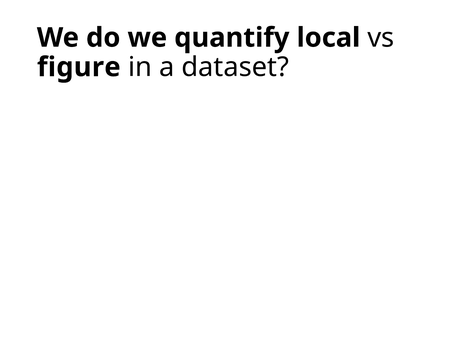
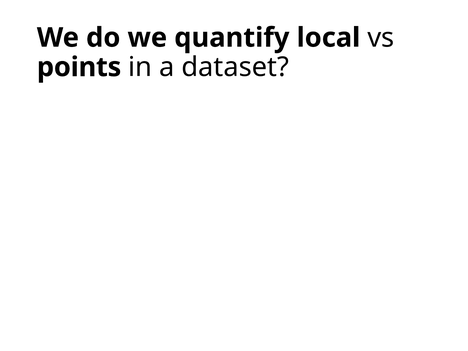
figure: figure -> points (79, 67)
